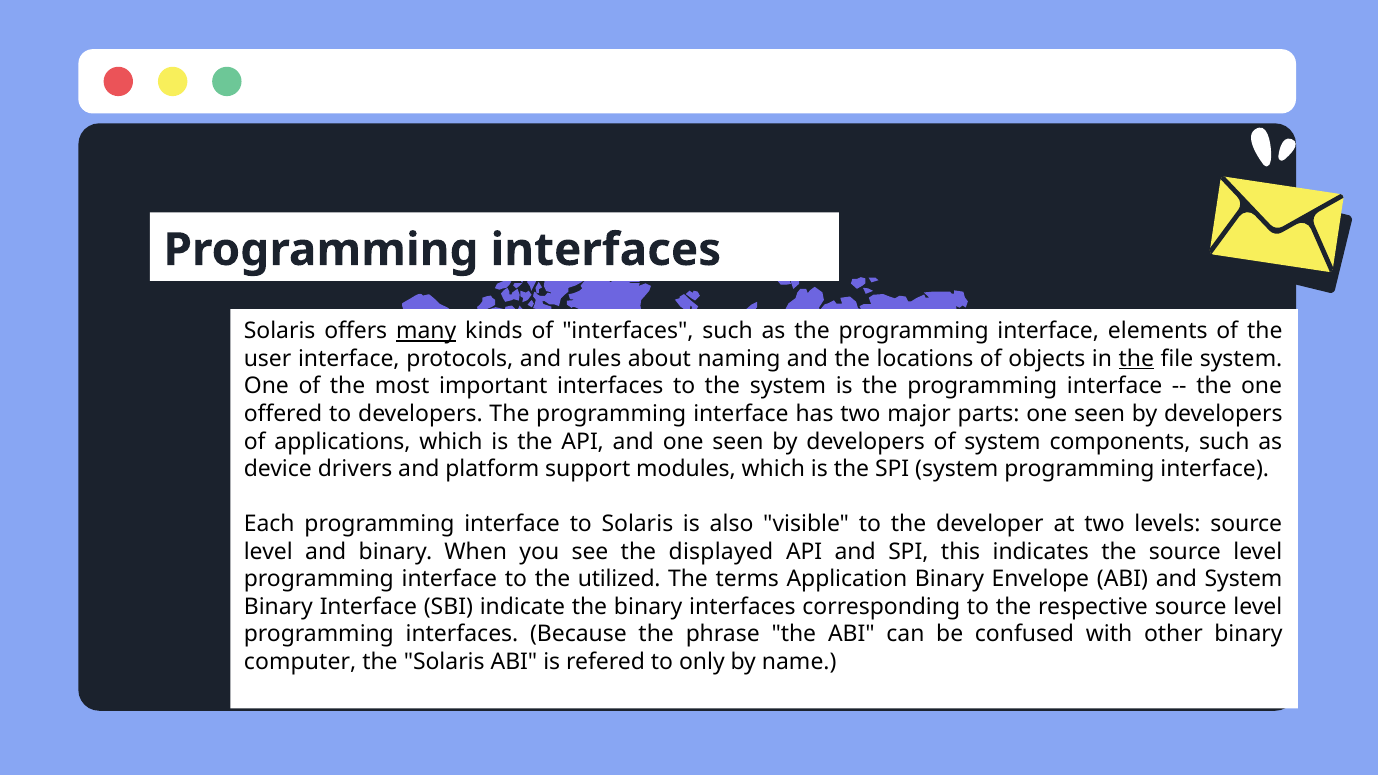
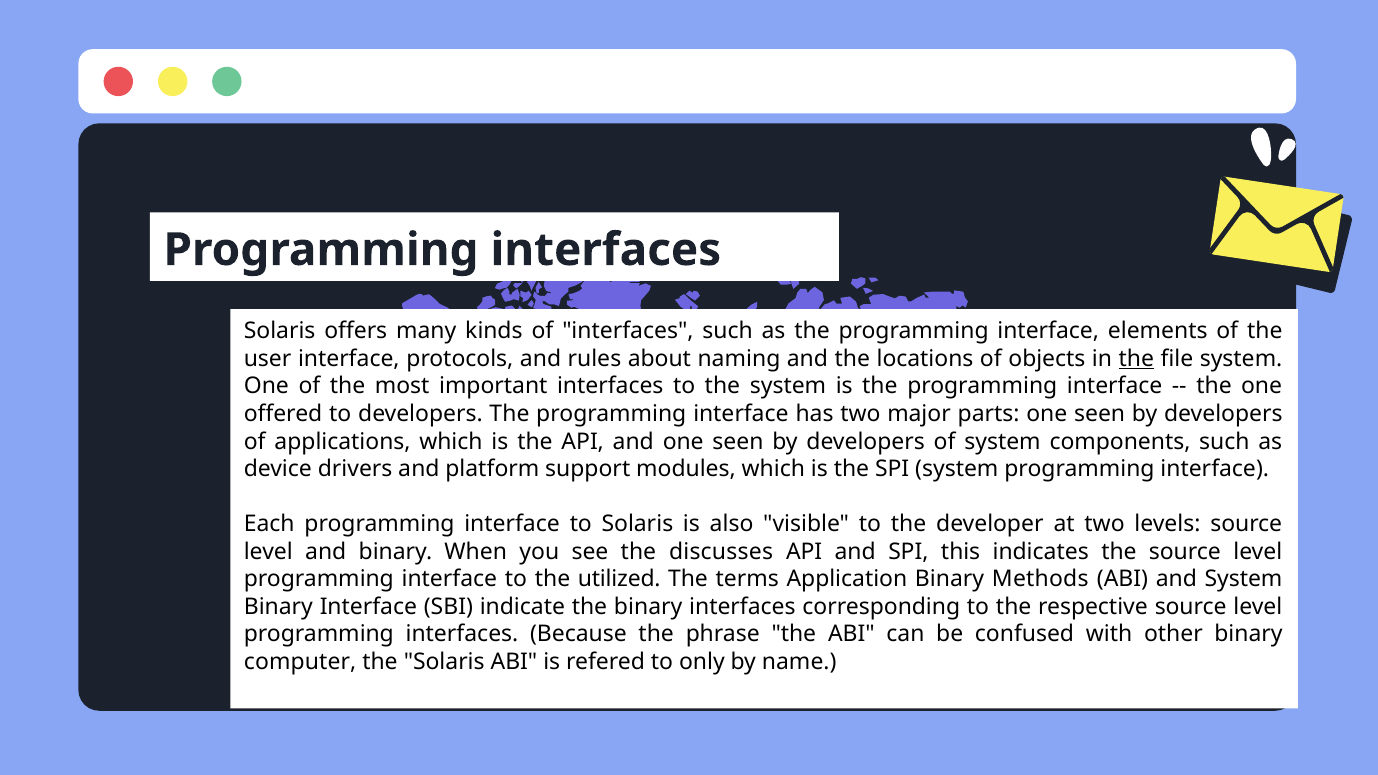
many underline: present -> none (426, 331)
displayed: displayed -> discusses (721, 552)
Envelope: Envelope -> Methods (1040, 579)
